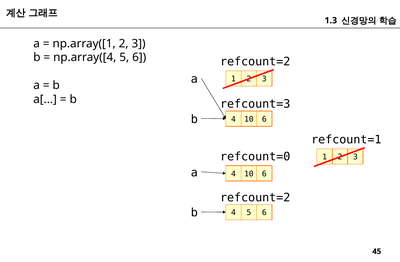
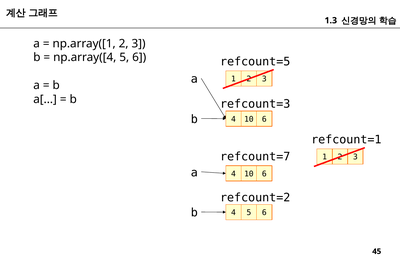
refcount=2: refcount=2 -> refcount=5 (255, 62)
refcount=0: refcount=0 -> refcount=7 (255, 157)
